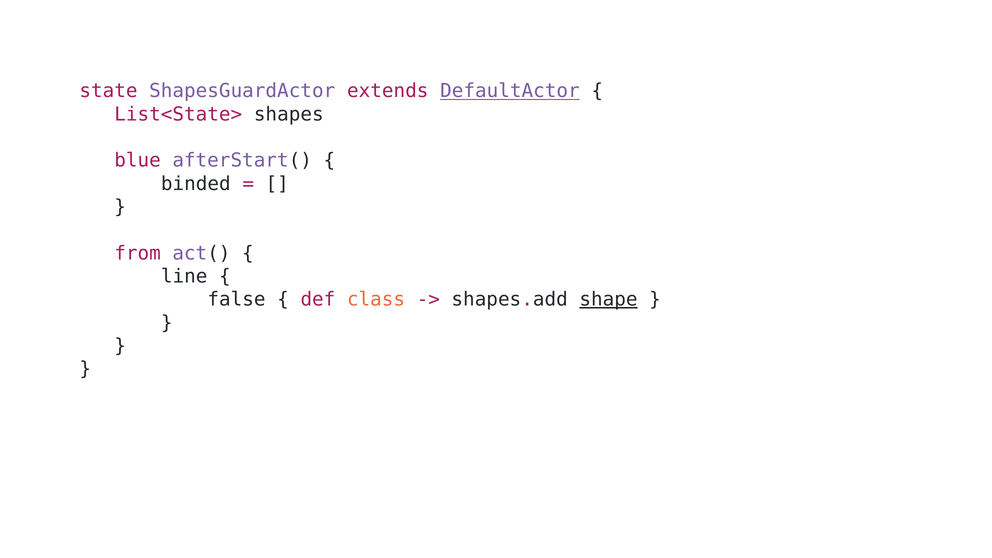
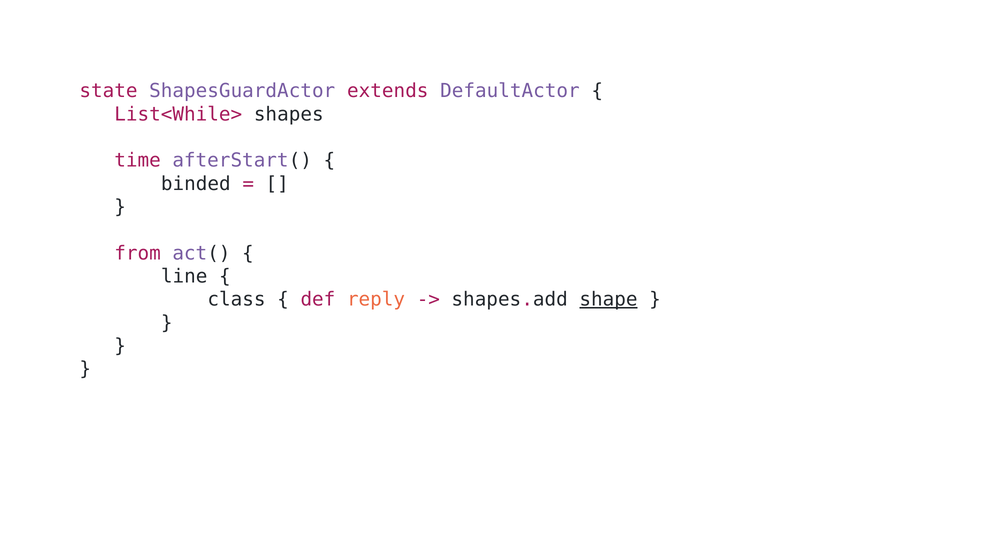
DefaultActor underline: present -> none (510, 91)
List<State>: List<State> -> List<While> (178, 114)
blue: blue -> time (138, 161)
false: false -> class (236, 300)
class: class -> reply (376, 300)
